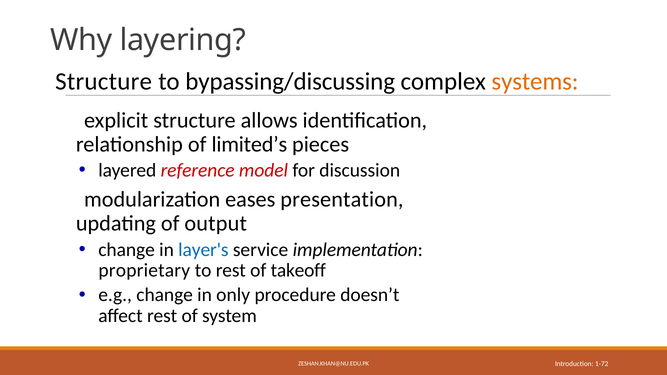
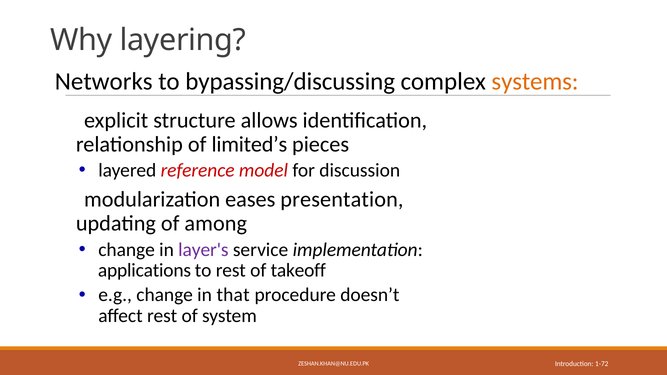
Structure: Structure -> Networks (104, 82)
output: output -> among (216, 224)
layer's colour: blue -> purple (203, 250)
proprietary: proprietary -> applications (144, 271)
only: only -> that (233, 295)
